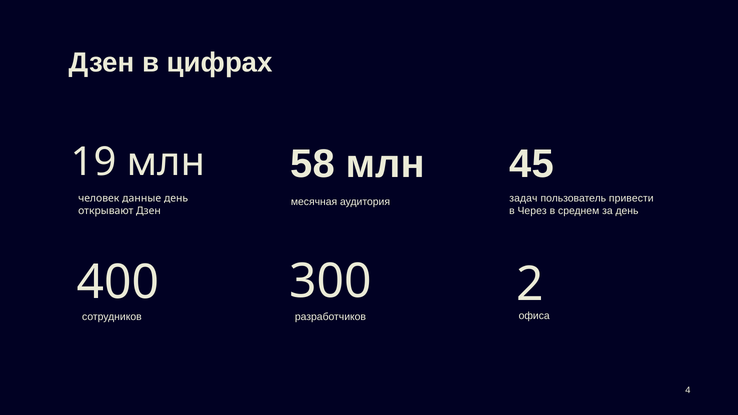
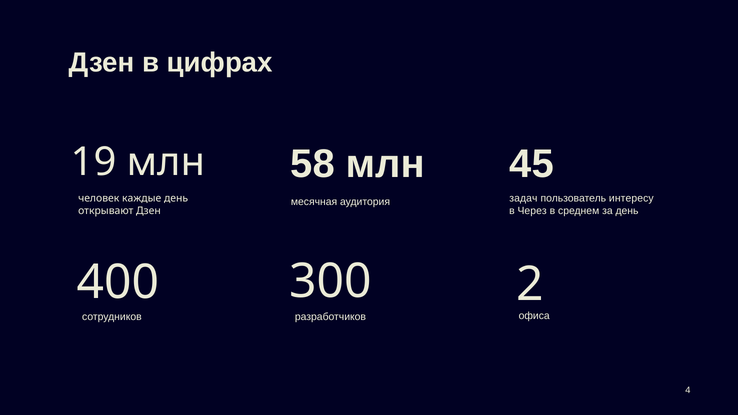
привести: привести -> интересу (631, 199)
данные: данные -> каждые (142, 199)
